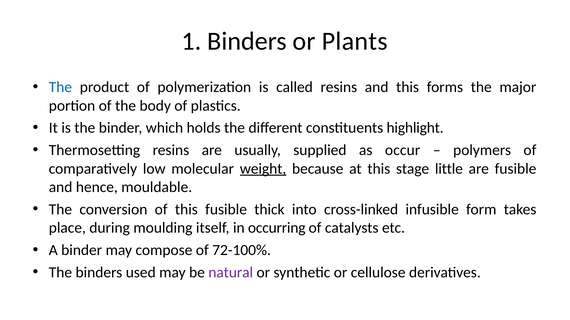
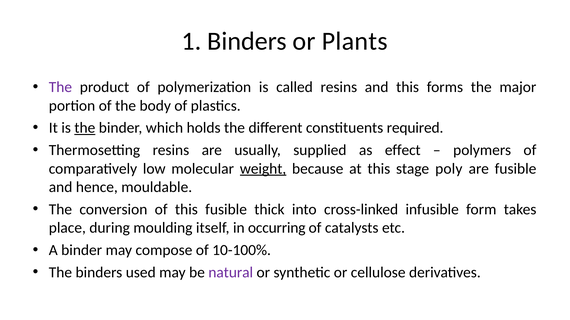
The colour: blue -> purple (60, 87)
the underline: none -> present (85, 128)
highlight: highlight -> required (415, 128)
occur: occur -> effect (403, 150)
little: little -> poly (449, 169)
72-100%: 72-100% -> 10-100% (242, 251)
